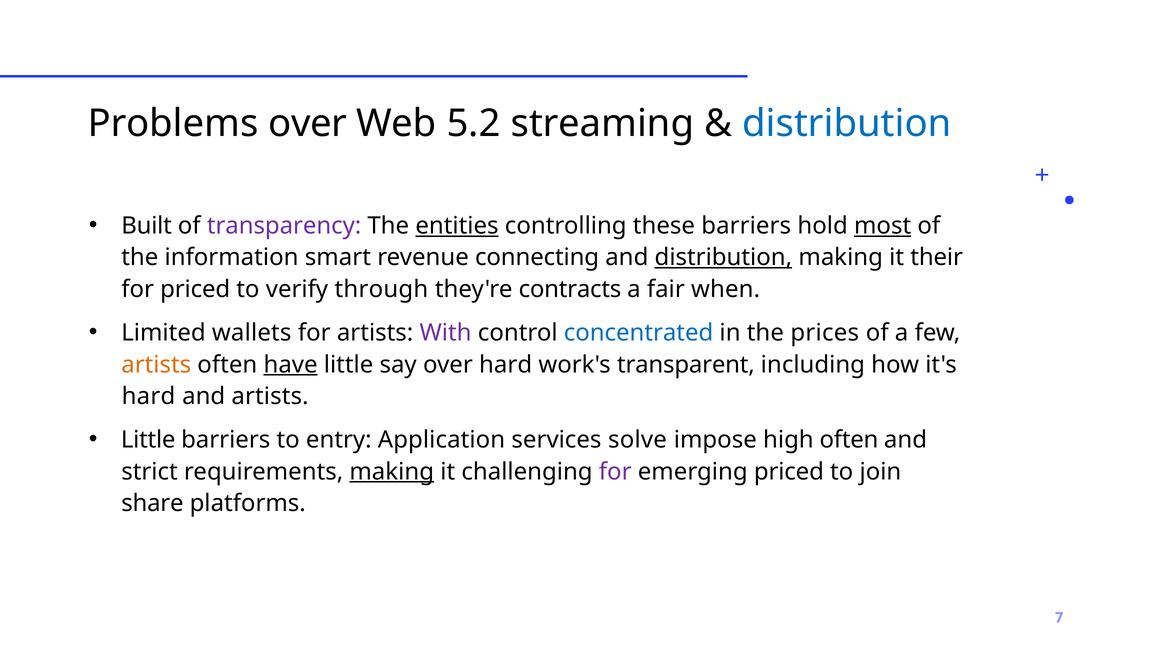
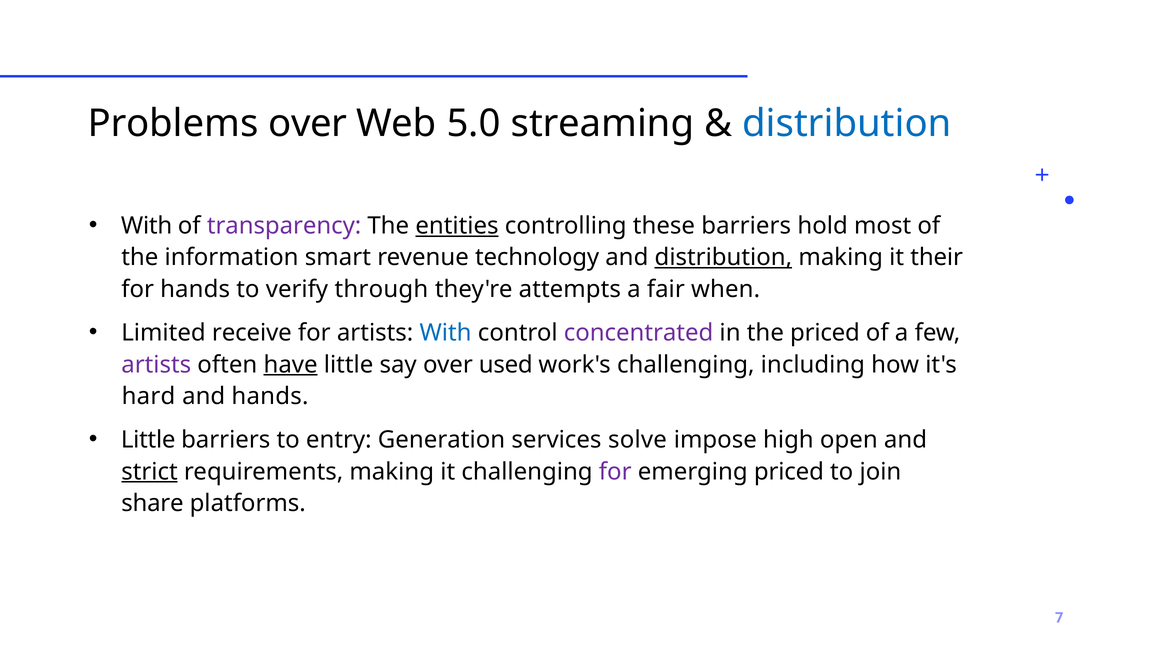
5.2: 5.2 -> 5.0 (474, 124)
Built: Built -> With (147, 226)
most underline: present -> none (883, 226)
connecting: connecting -> technology (537, 257)
for priced: priced -> hands (195, 289)
contracts: contracts -> attempts (570, 289)
wallets: wallets -> receive (252, 333)
With colour: purple -> blue (446, 333)
concentrated colour: blue -> purple (639, 333)
the prices: prices -> priced (825, 333)
artists colour: orange -> purple (156, 364)
over hard: hard -> used (506, 364)
work's transparent: transparent -> challenging (686, 364)
and artists: artists -> hands (270, 396)
Application: Application -> Generation (442, 440)
high often: often -> open (849, 440)
strict underline: none -> present (149, 471)
making underline: present -> none (392, 471)
